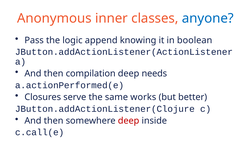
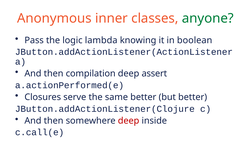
anyone colour: blue -> green (208, 18)
append: append -> lambda (101, 40)
needs: needs -> assert (154, 74)
same works: works -> better (143, 97)
